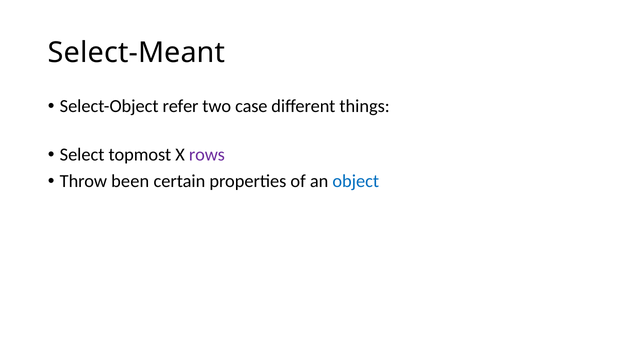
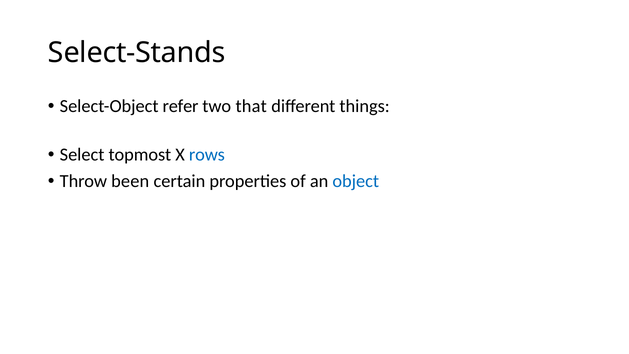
Select-Meant: Select-Meant -> Select-Stands (137, 53)
case: case -> that (251, 106)
rows colour: purple -> blue (207, 155)
